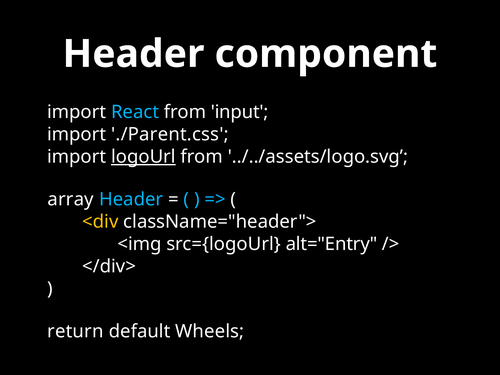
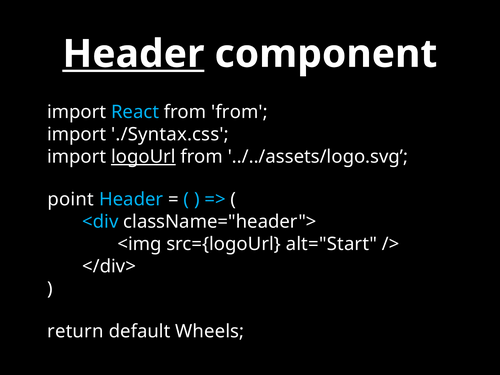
Header underline: none -> present (133, 54)
from input: input -> from (239, 112)
./Parent.css: ./Parent.css -> ./Syntax.css (170, 134)
array: array -> point (71, 199)
<div colour: yellow -> light blue (100, 222)
alt="Entry: alt="Entry -> alt="Start (331, 244)
